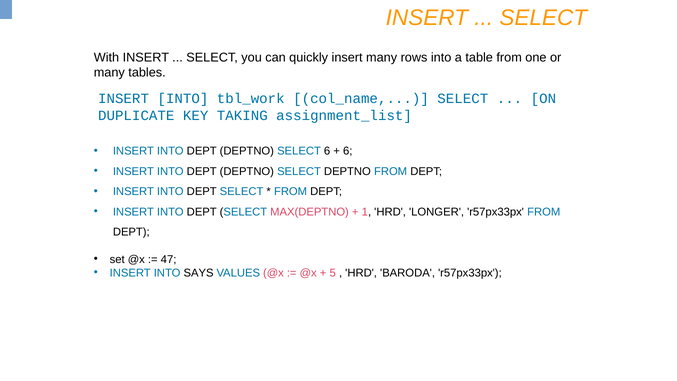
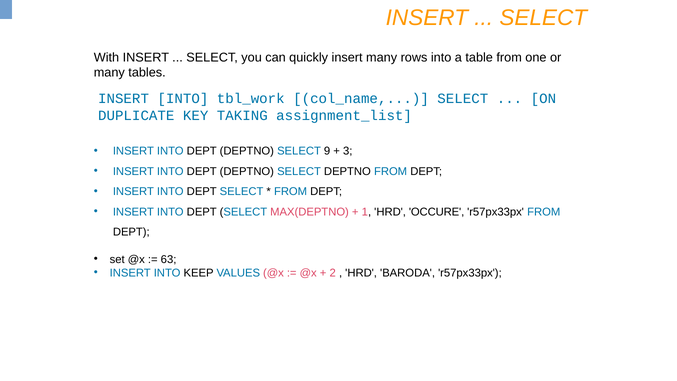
SELECT 6: 6 -> 9 (327, 151)
6: 6 -> 3 (348, 151)
LONGER: LONGER -> OCCURE (437, 212)
47: 47 -> 63 (169, 259)
SAYS: SAYS -> KEEP (199, 273)
5: 5 -> 2 (333, 273)
